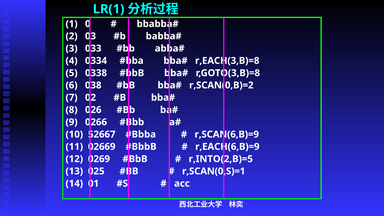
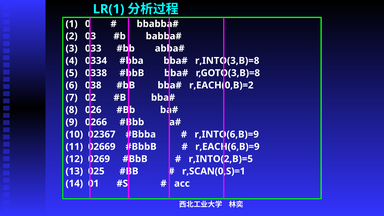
r,EACH(3,B)=8: r,EACH(3,B)=8 -> r,INTO(3,B)=8 (227, 61)
r,SCAN(0,B)=2: r,SCAN(0,B)=2 -> r,EACH(0,B)=2 (221, 85)
52667: 52667 -> 02367 (102, 134)
r,SCAN(6,B)=9: r,SCAN(6,B)=9 -> r,INTO(6,B)=9 (227, 134)
